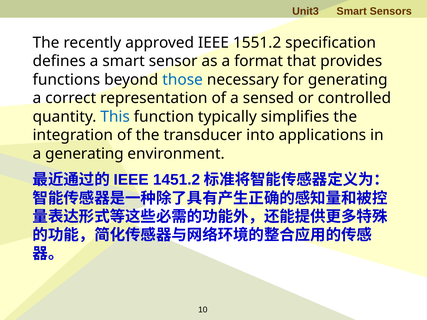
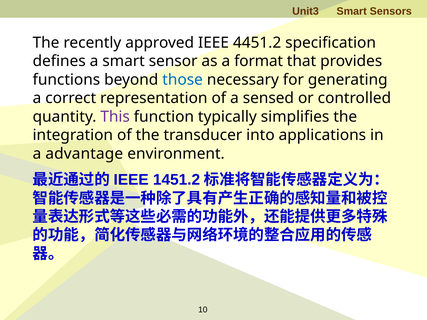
1551.2: 1551.2 -> 4451.2 (257, 43)
This colour: blue -> purple (115, 117)
a generating: generating -> advantage (84, 154)
